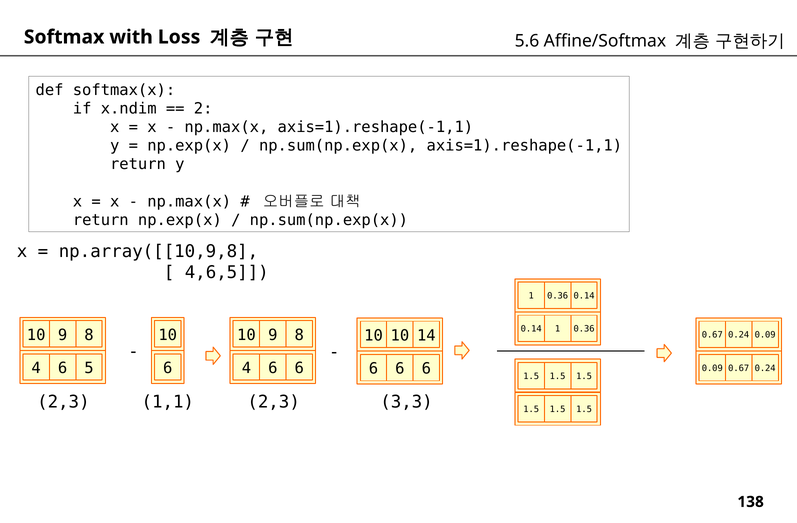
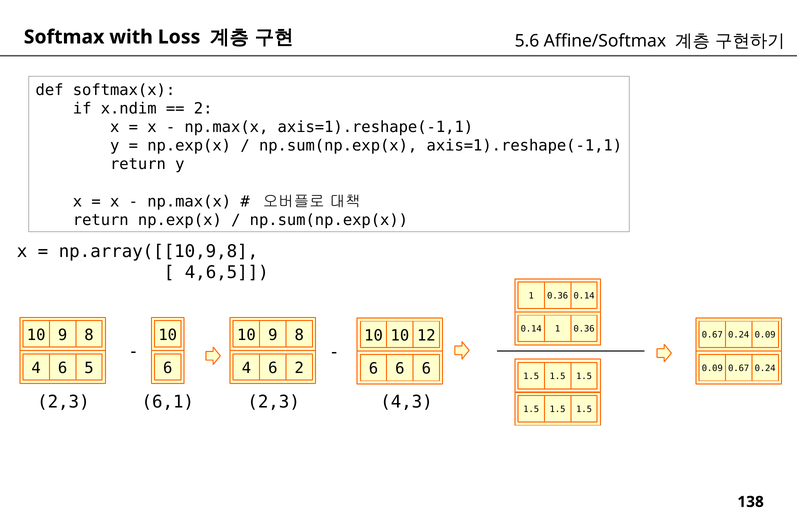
14: 14 -> 12 (426, 336)
4 6 6: 6 -> 2 (299, 368)
1,1: 1,1 -> 6,1 (168, 402)
3,3: 3,3 -> 4,3 (407, 402)
